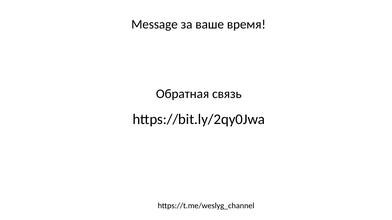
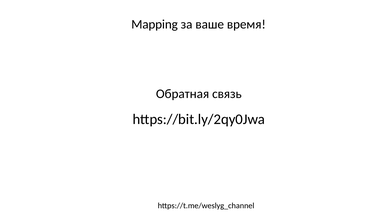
Message: Message -> Mapping (155, 24)
